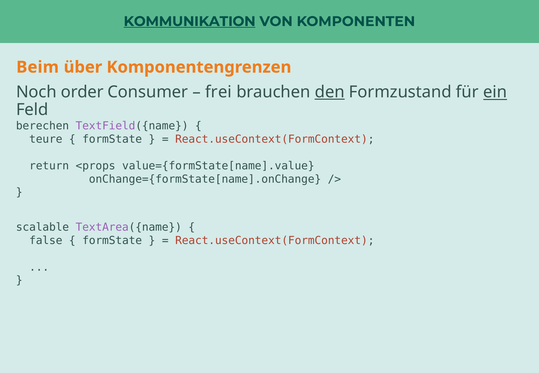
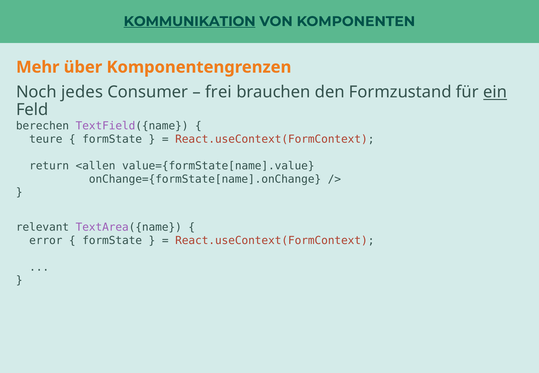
Beim: Beim -> Mehr (38, 67)
order: order -> jedes (82, 92)
den underline: present -> none (330, 92)
<props: <props -> <allen (96, 166)
scalable: scalable -> relevant (42, 227)
false: false -> error (46, 241)
